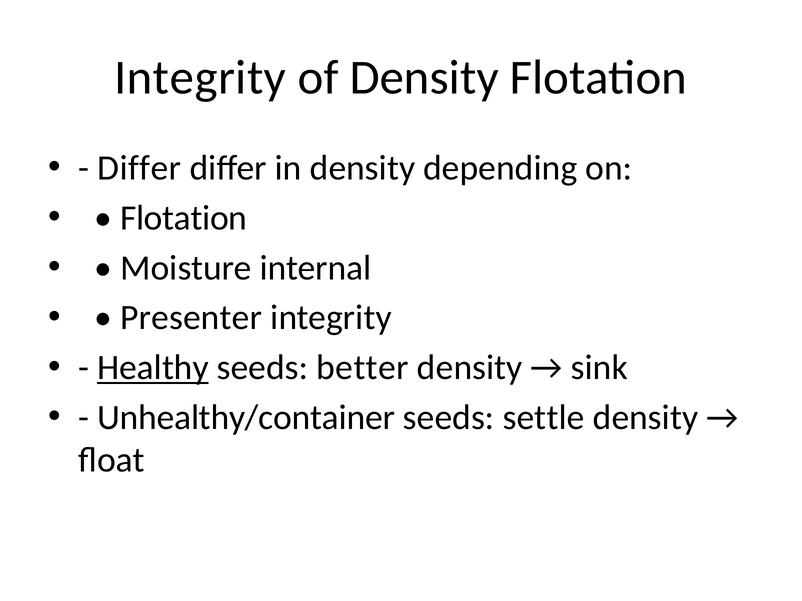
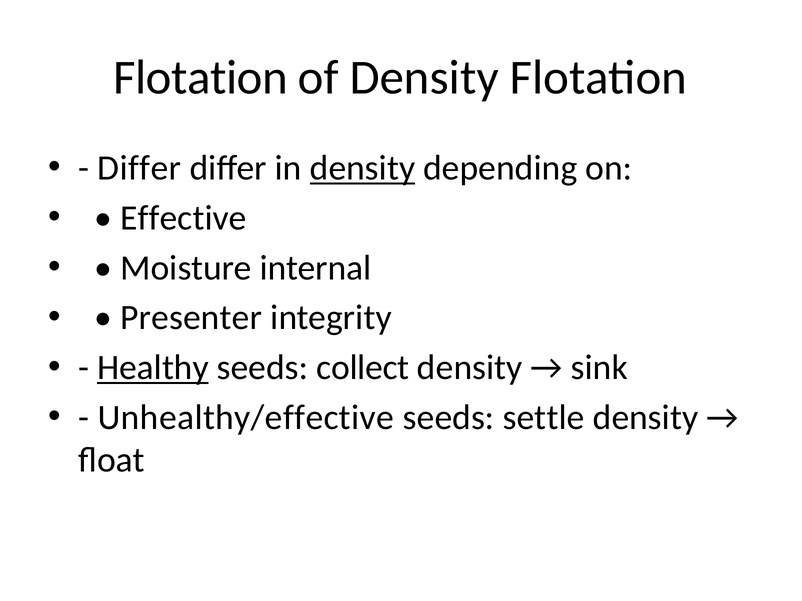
Integrity: Integrity -> Flotation (201, 78)
density underline: none -> present (362, 168)
Flotation: Flotation -> Effective (183, 218)
better: better -> collect (363, 368)
Unhealthy/container: Unhealthy/container -> Unhealthy/effective (246, 418)
